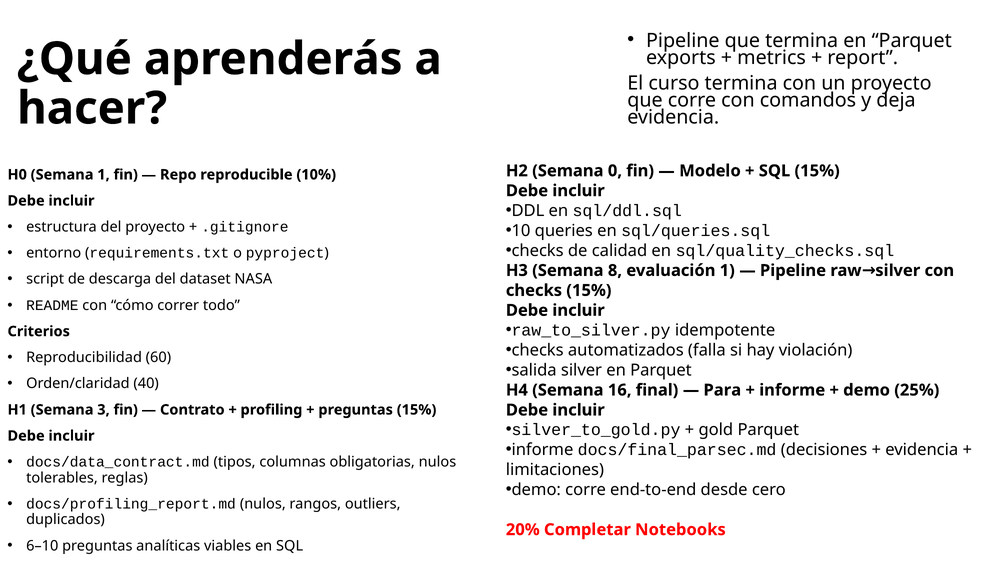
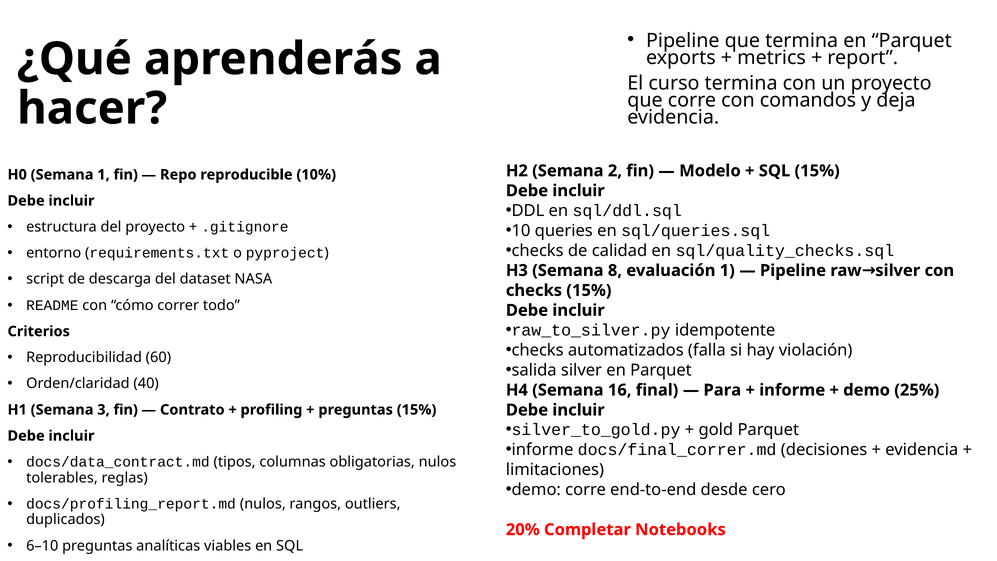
0: 0 -> 2 (615, 171)
docs/final_parsec.md: docs/final_parsec.md -> docs/final_correr.md (677, 450)
